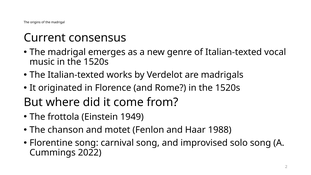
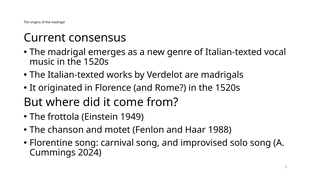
2022: 2022 -> 2024 (90, 153)
